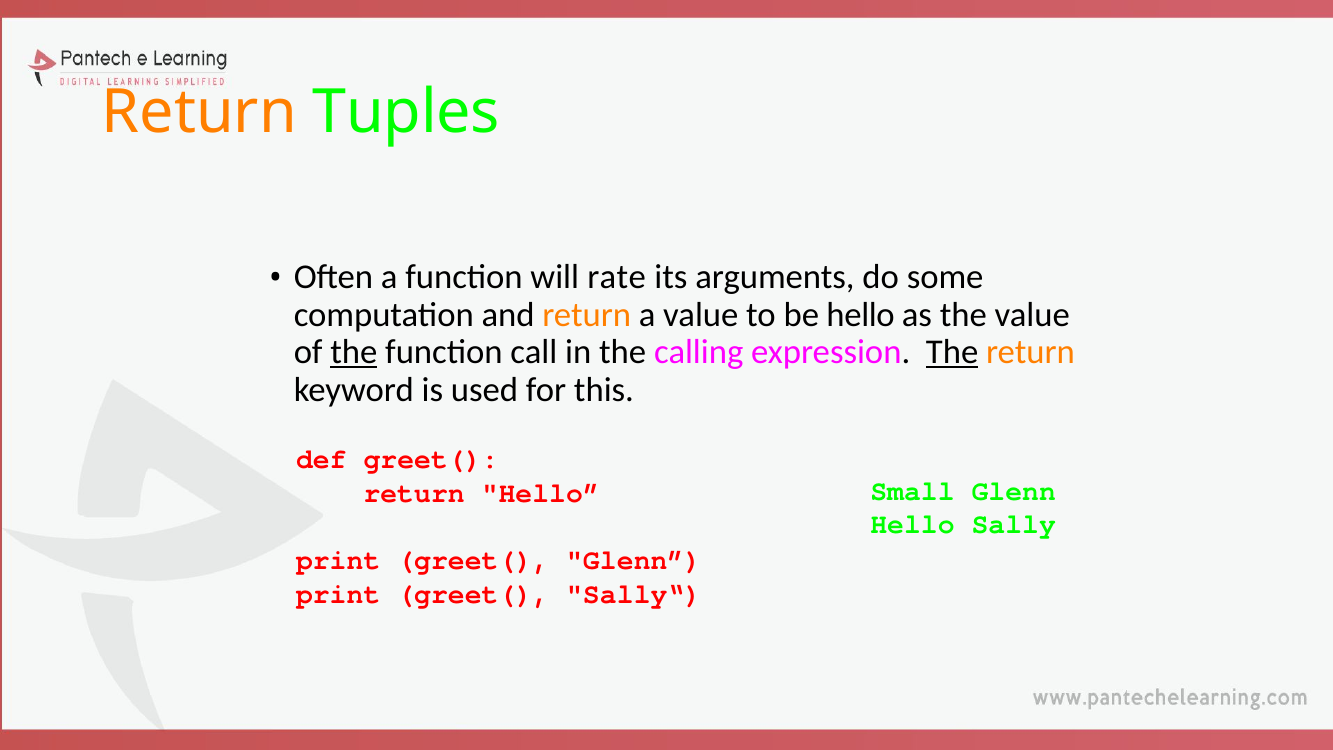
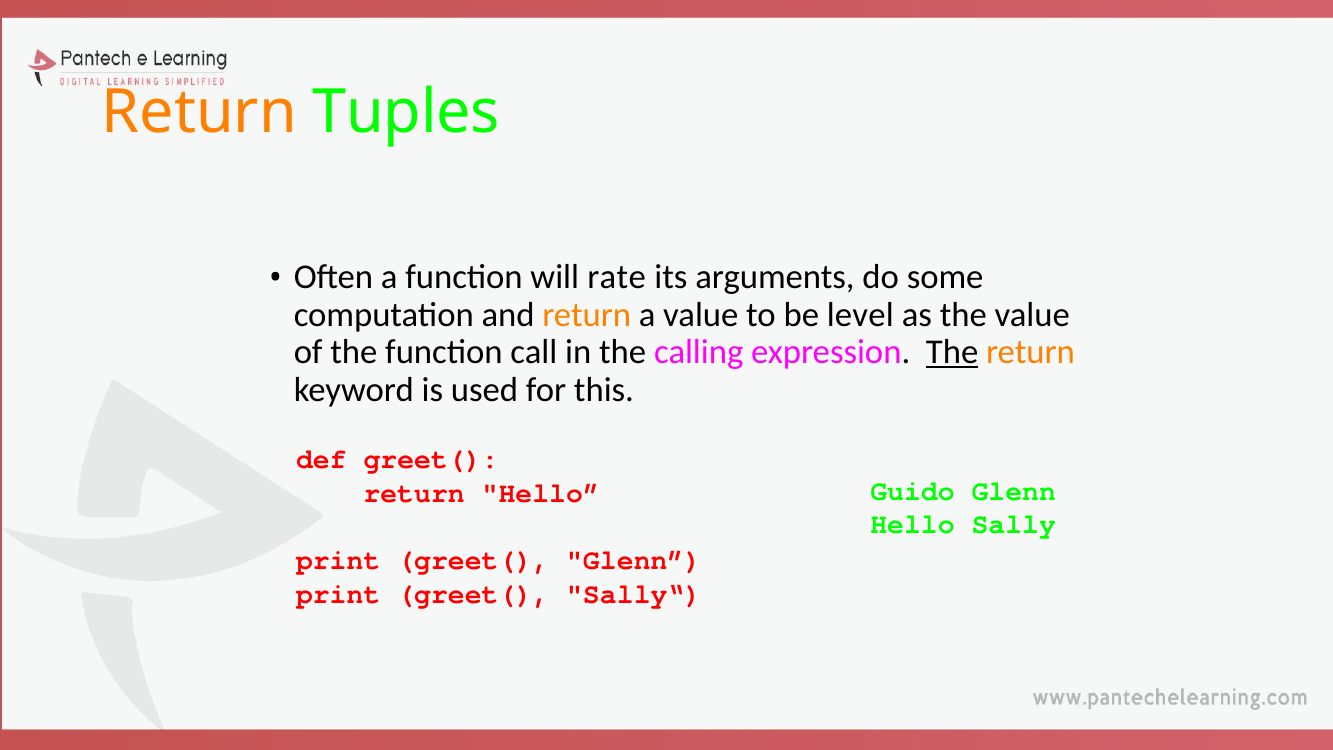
be hello: hello -> level (860, 315)
the underline: present -> none (354, 352)
Small: Small -> Guido (913, 491)
